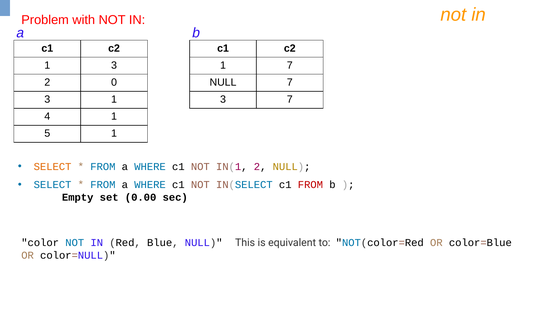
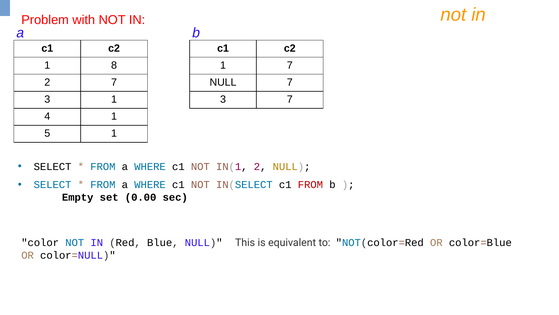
1 3: 3 -> 8 (114, 65)
2 0: 0 -> 7 (114, 82)
SELECT colour: orange -> black (53, 166)
